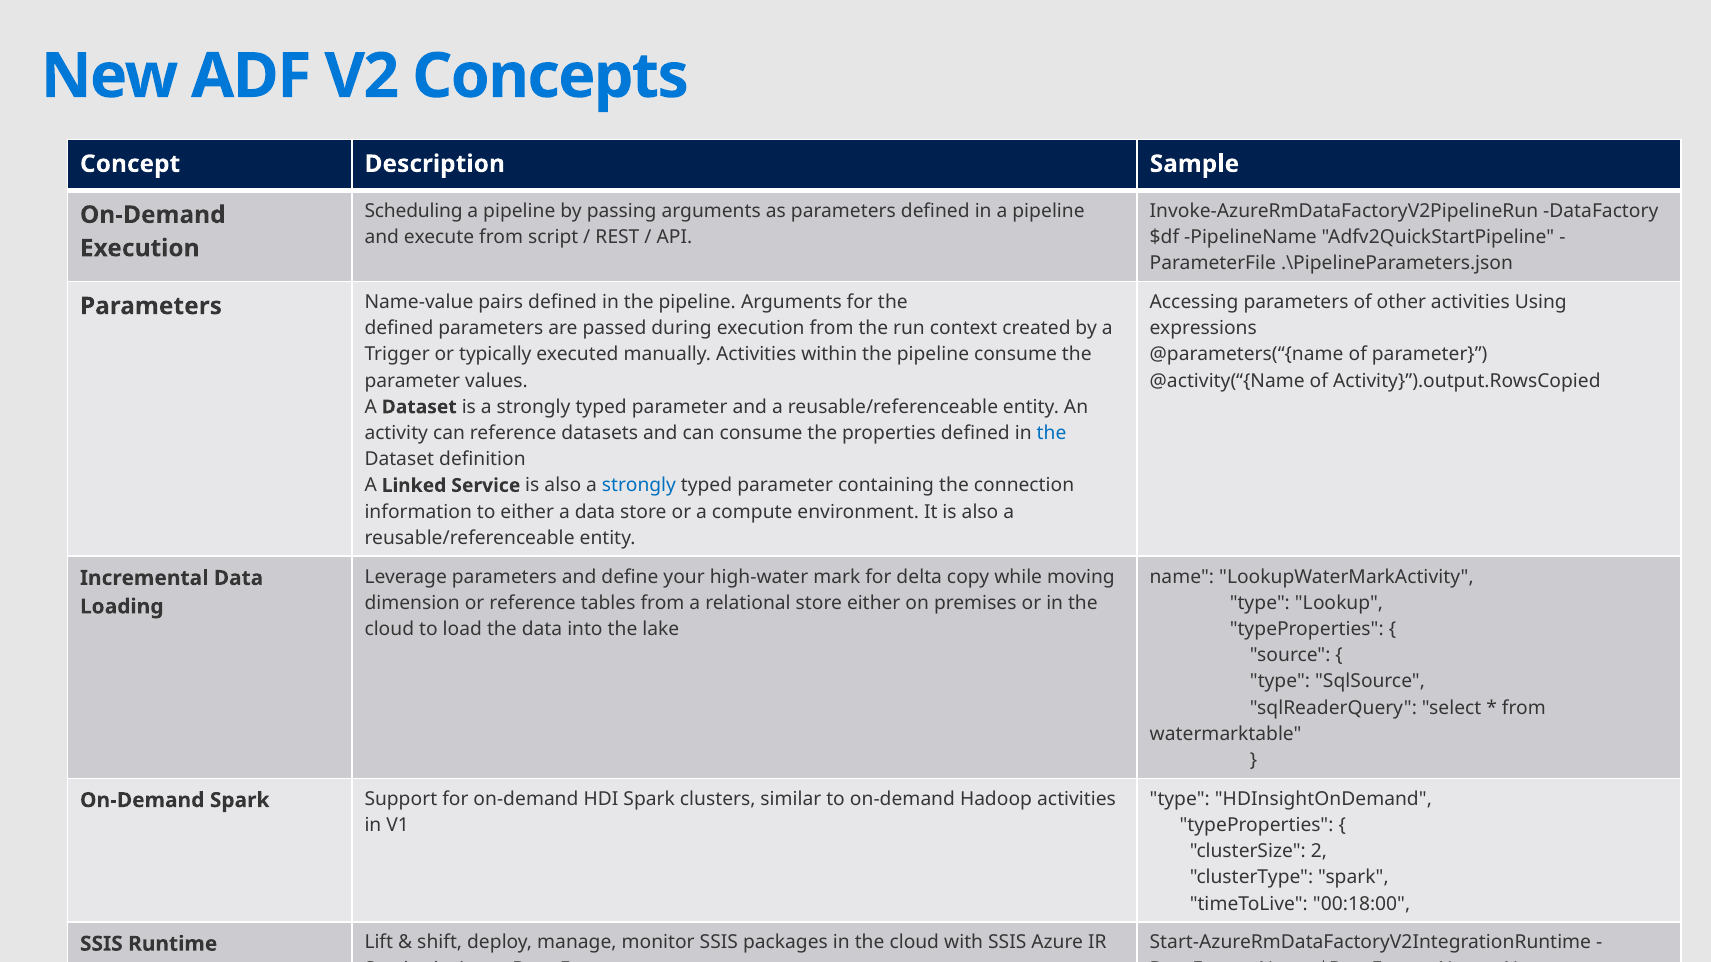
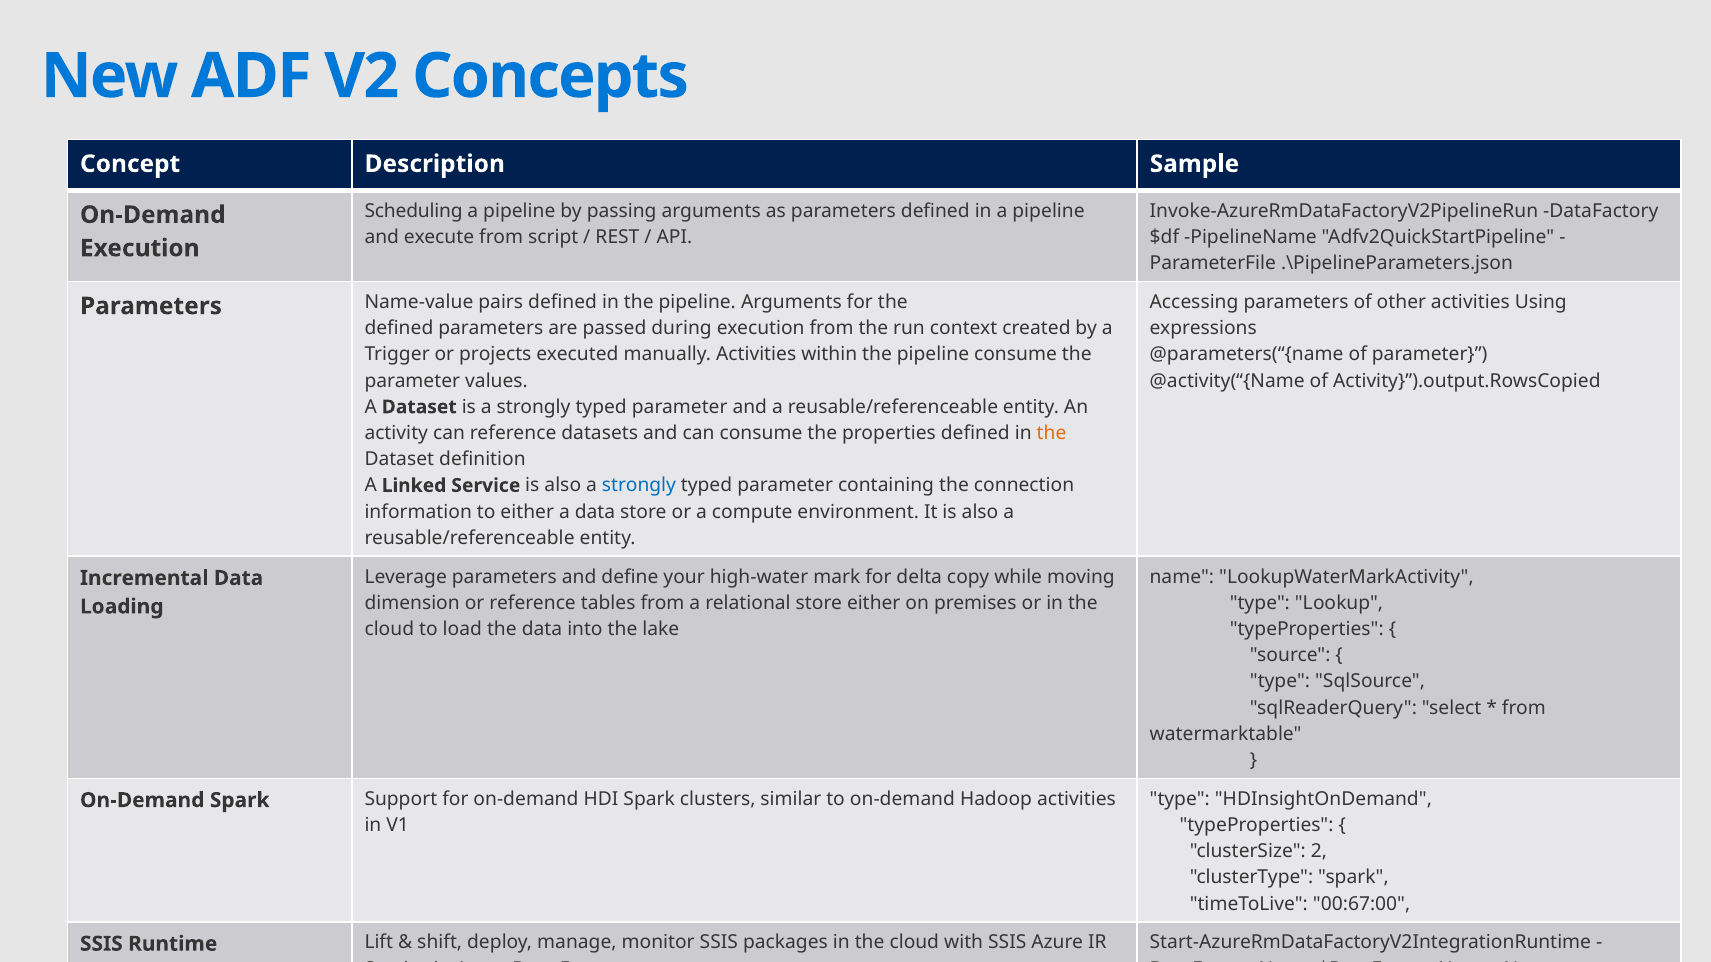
typically: typically -> projects (495, 355)
the colour: blue -> orange (1052, 433)
00:18:00: 00:18:00 -> 00:67:00 (1362, 904)
